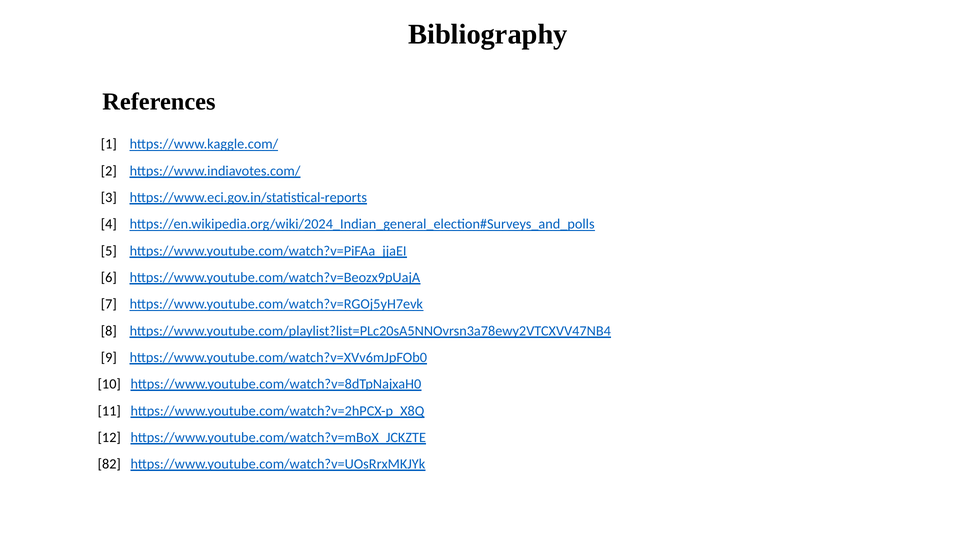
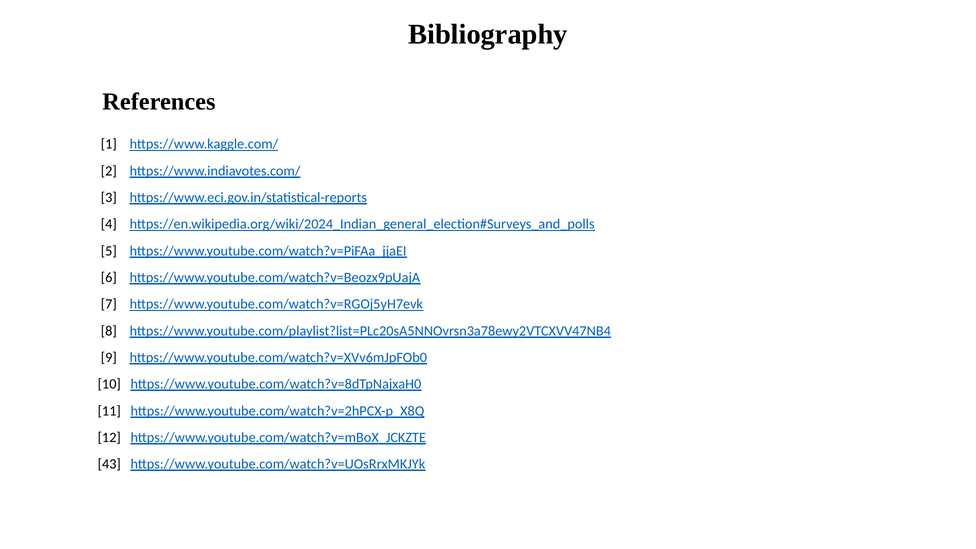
82: 82 -> 43 (109, 464)
